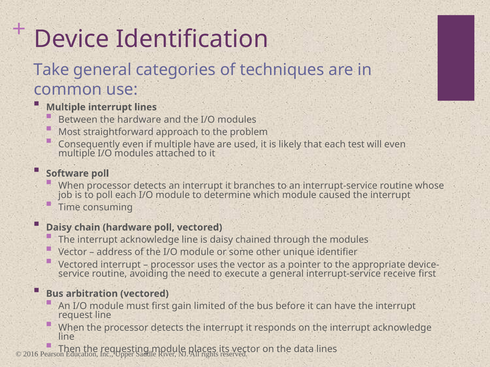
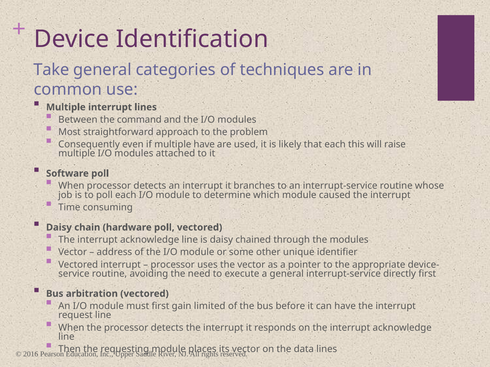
the hardware: hardware -> command (139, 120)
test: test -> this (356, 145)
will even: even -> raise (395, 145)
receive: receive -> directly (400, 274)
